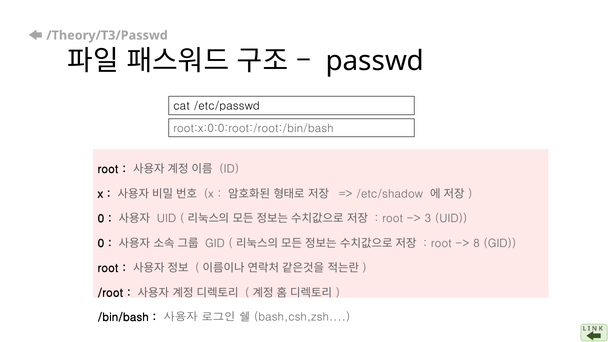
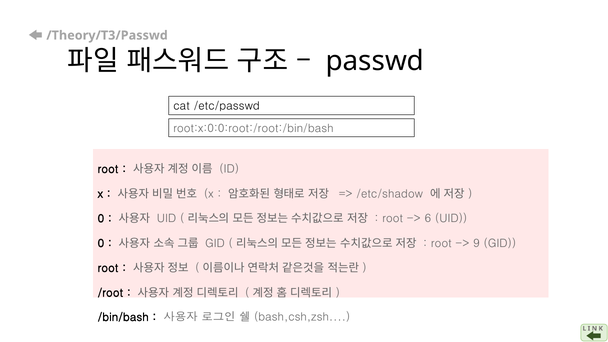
3: 3 -> 6 (428, 219)
8: 8 -> 9 (477, 243)
